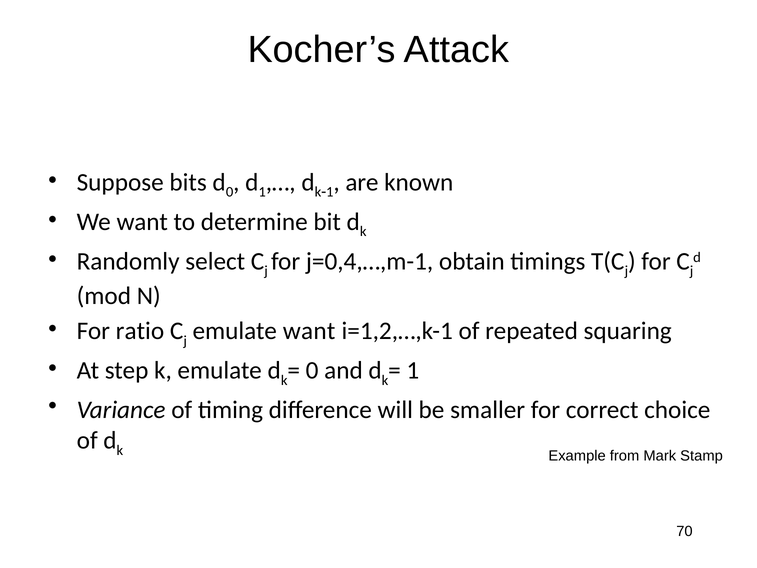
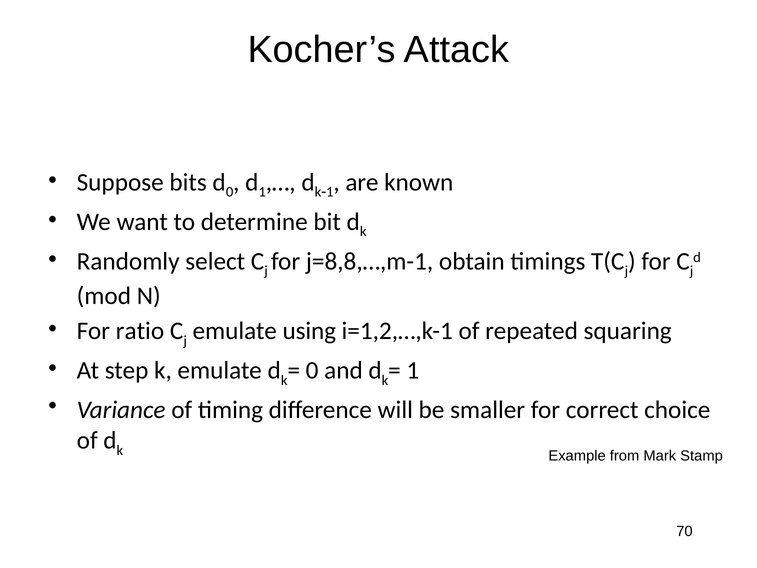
j=0,4,…,m-1: j=0,4,…,m-1 -> j=8,8,…,m-1 (370, 261)
emulate want: want -> using (309, 331)
